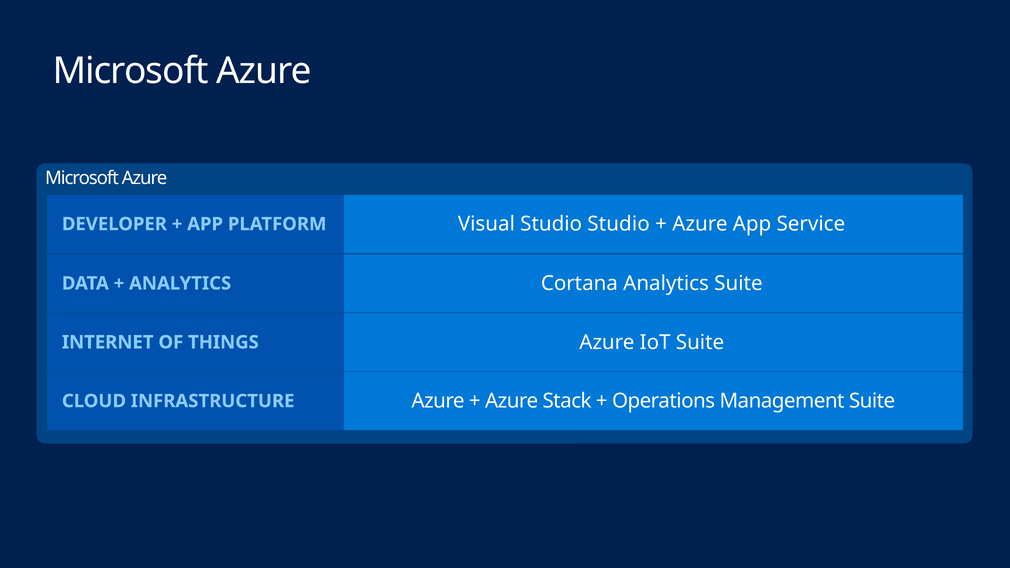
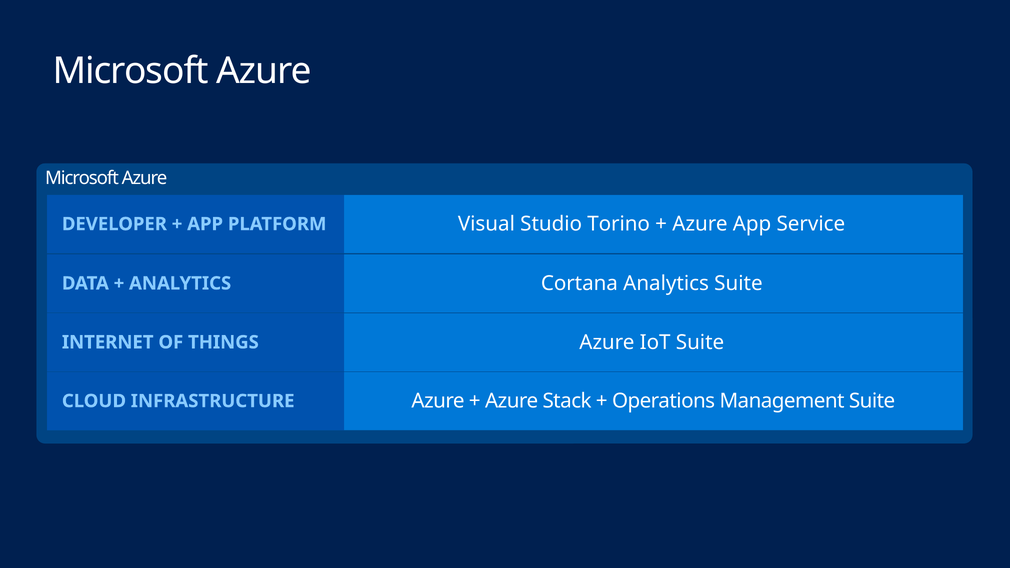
Studio Studio: Studio -> Torino (619, 224)
